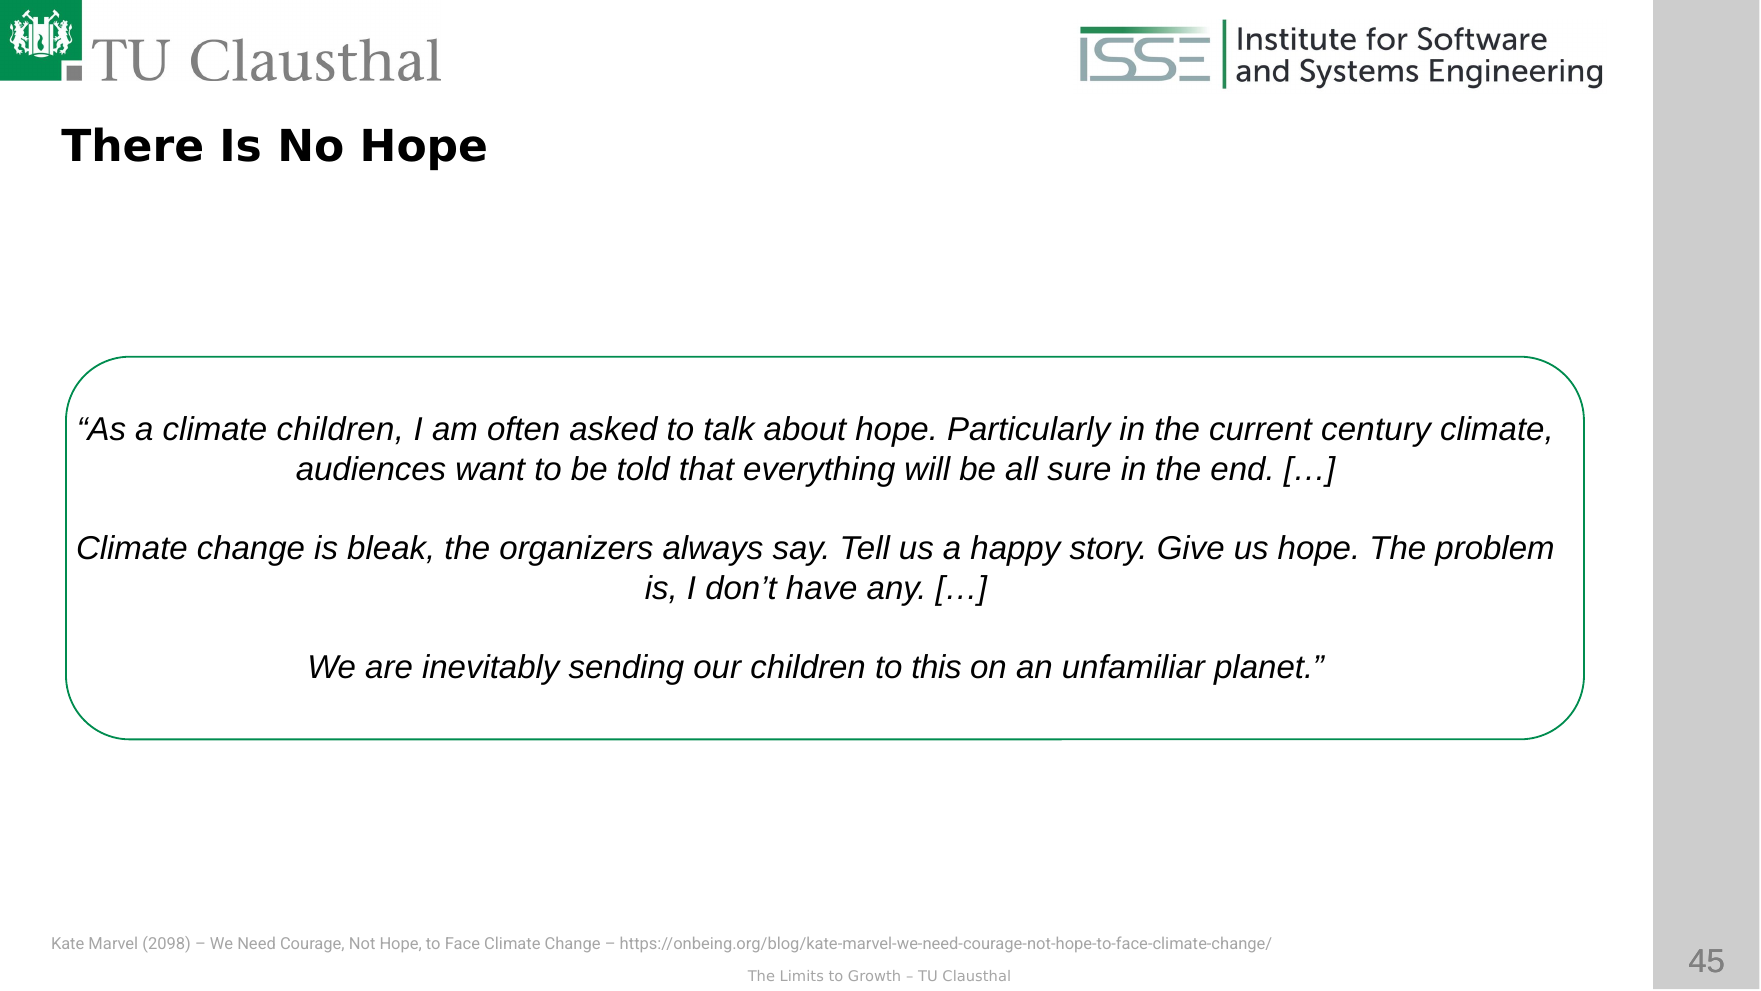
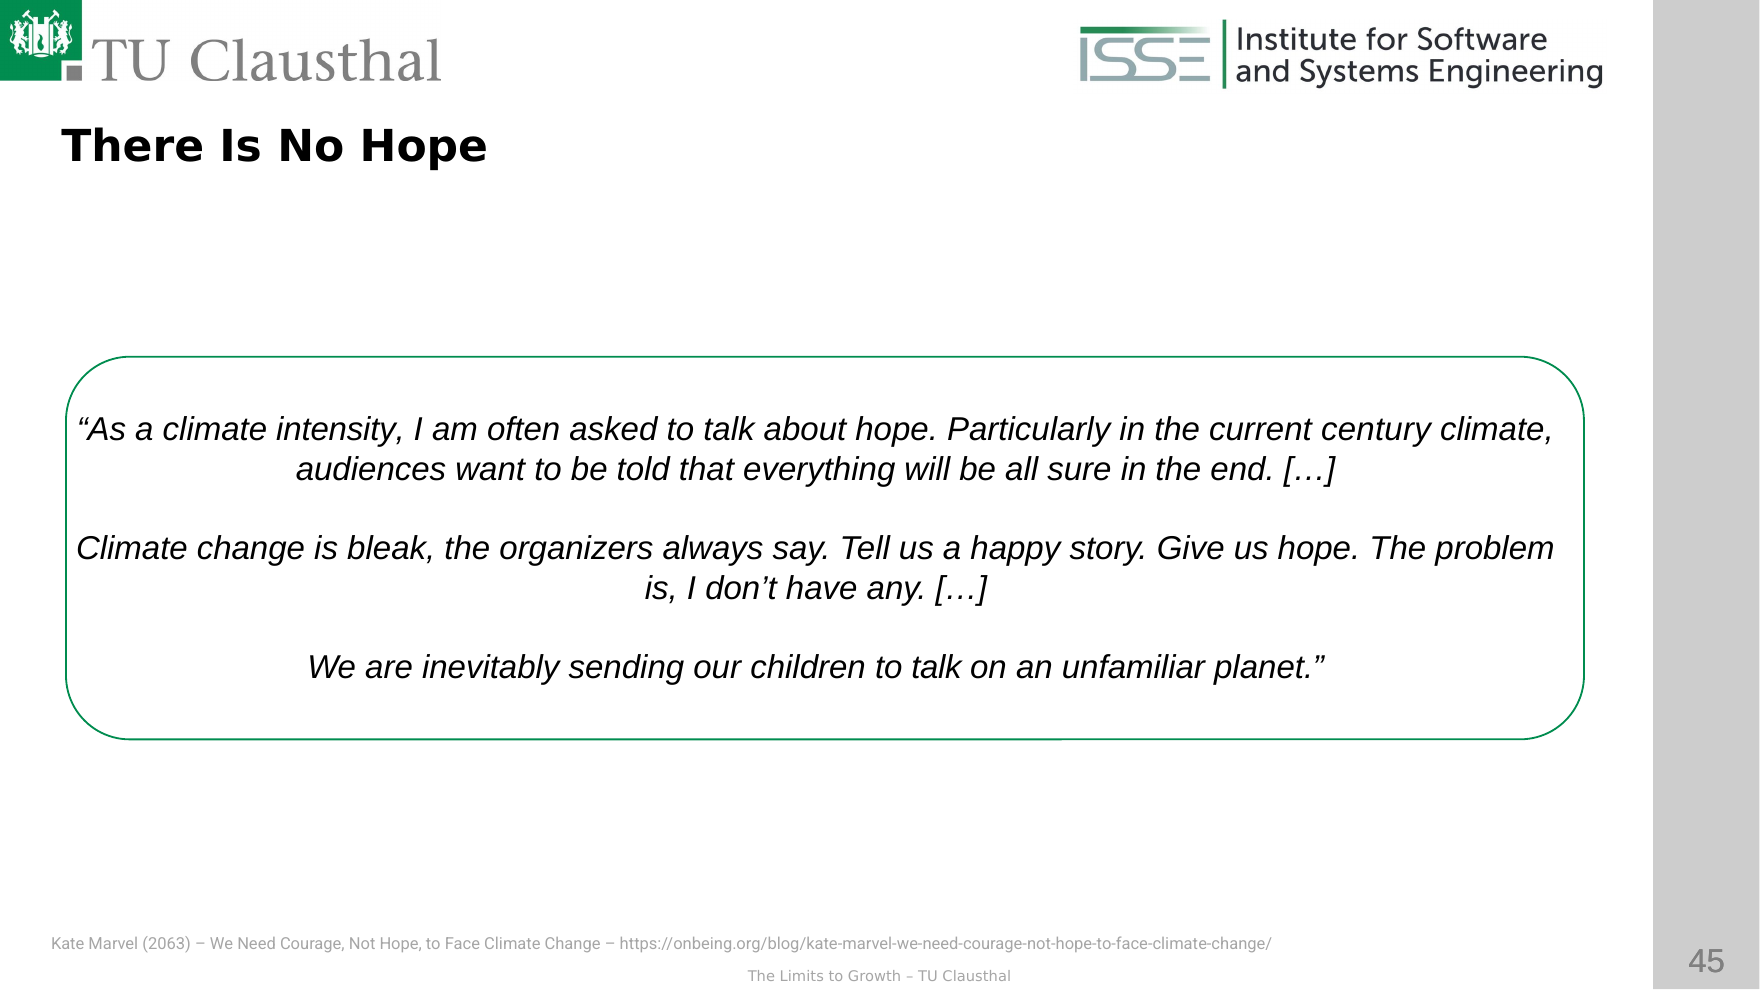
climate children: children -> intensity (340, 430)
children to this: this -> talk (936, 667)
2098: 2098 -> 2063 (167, 944)
